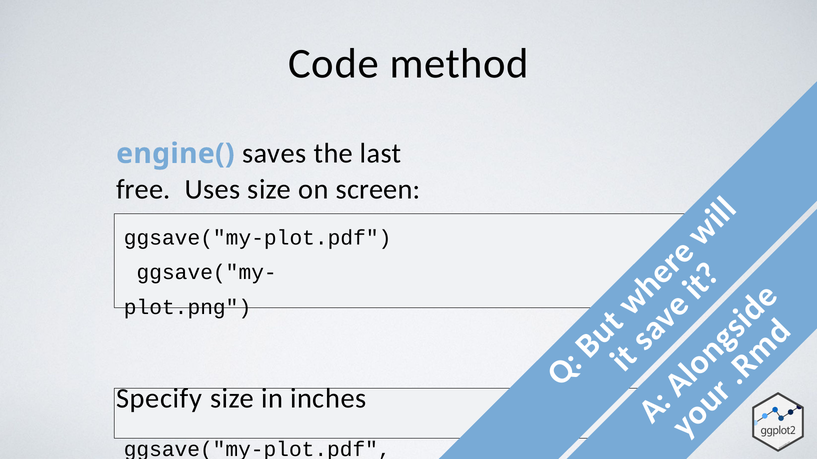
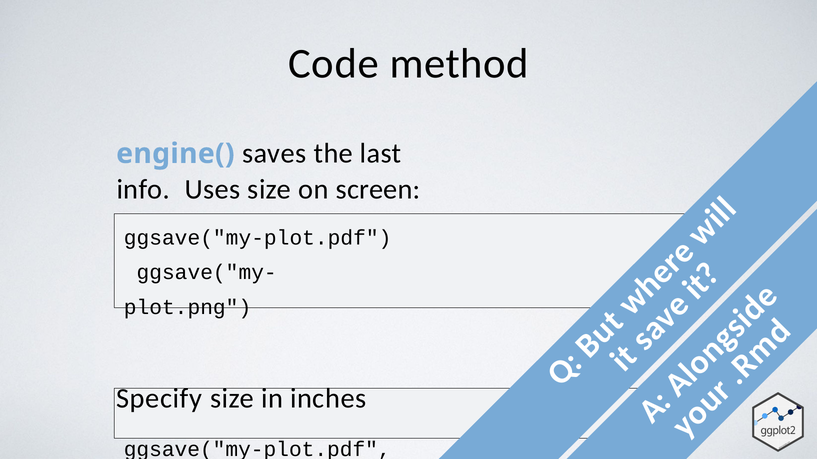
free: free -> info (143, 190)
